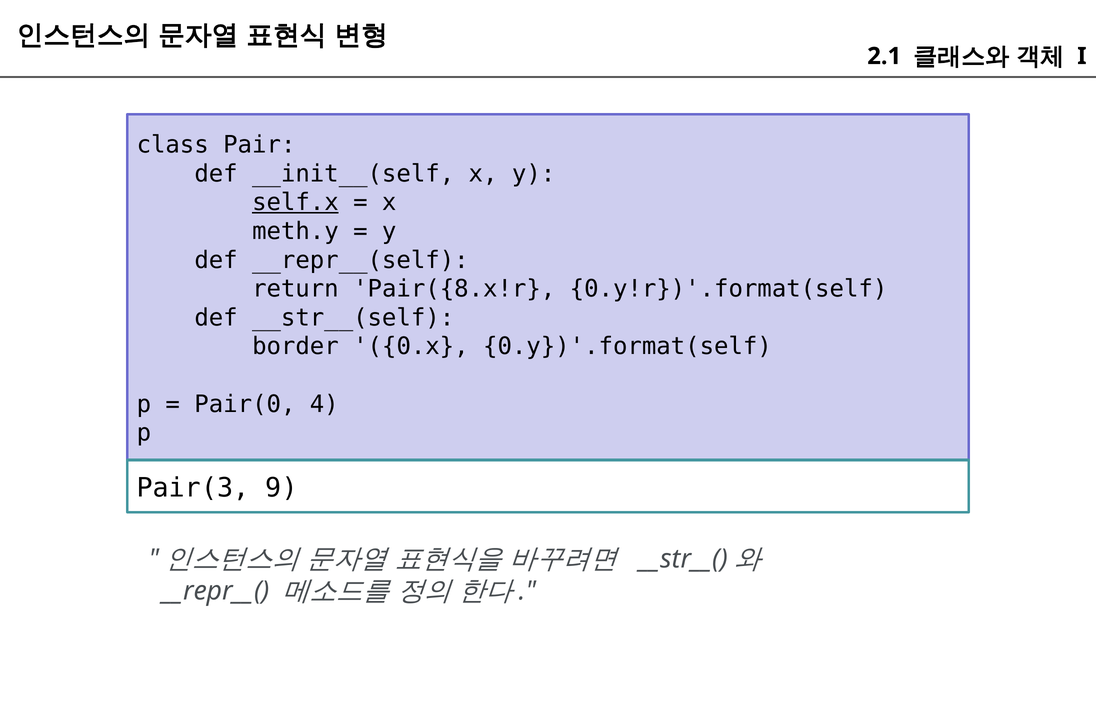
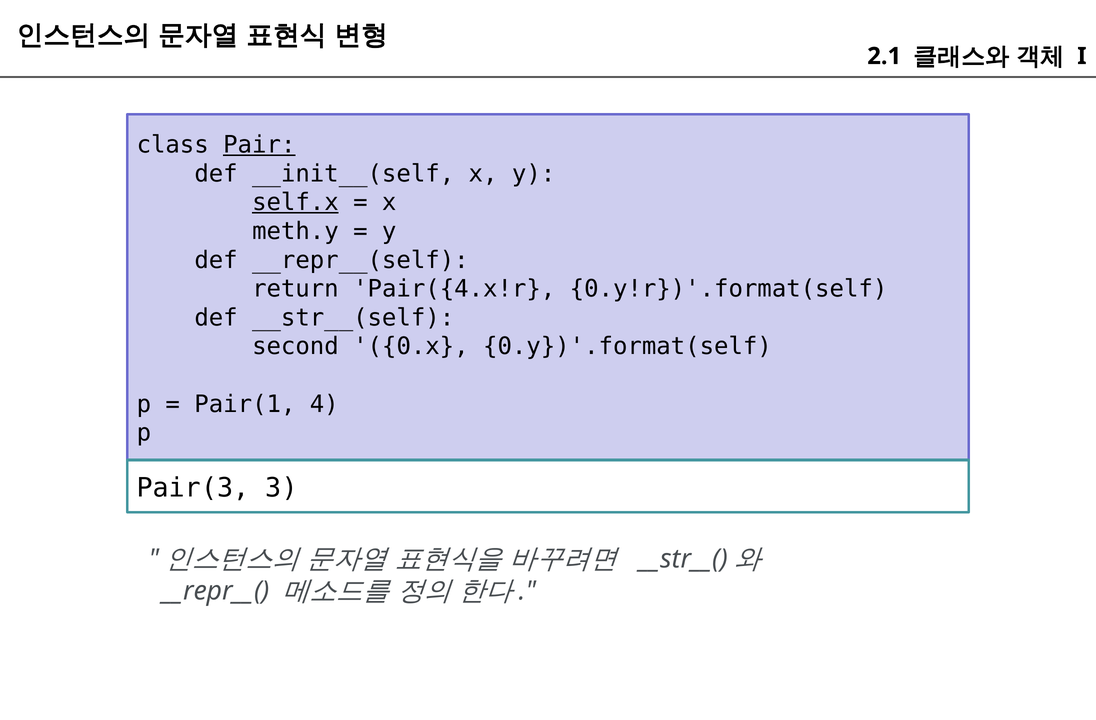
Pair underline: none -> present (259, 145)
Pair({8.x!r: Pair({8.x!r -> Pair({4.x!r (454, 289)
border: border -> second (295, 346)
Pair(0: Pair(0 -> Pair(1 (245, 404)
9: 9 -> 3 (282, 488)
